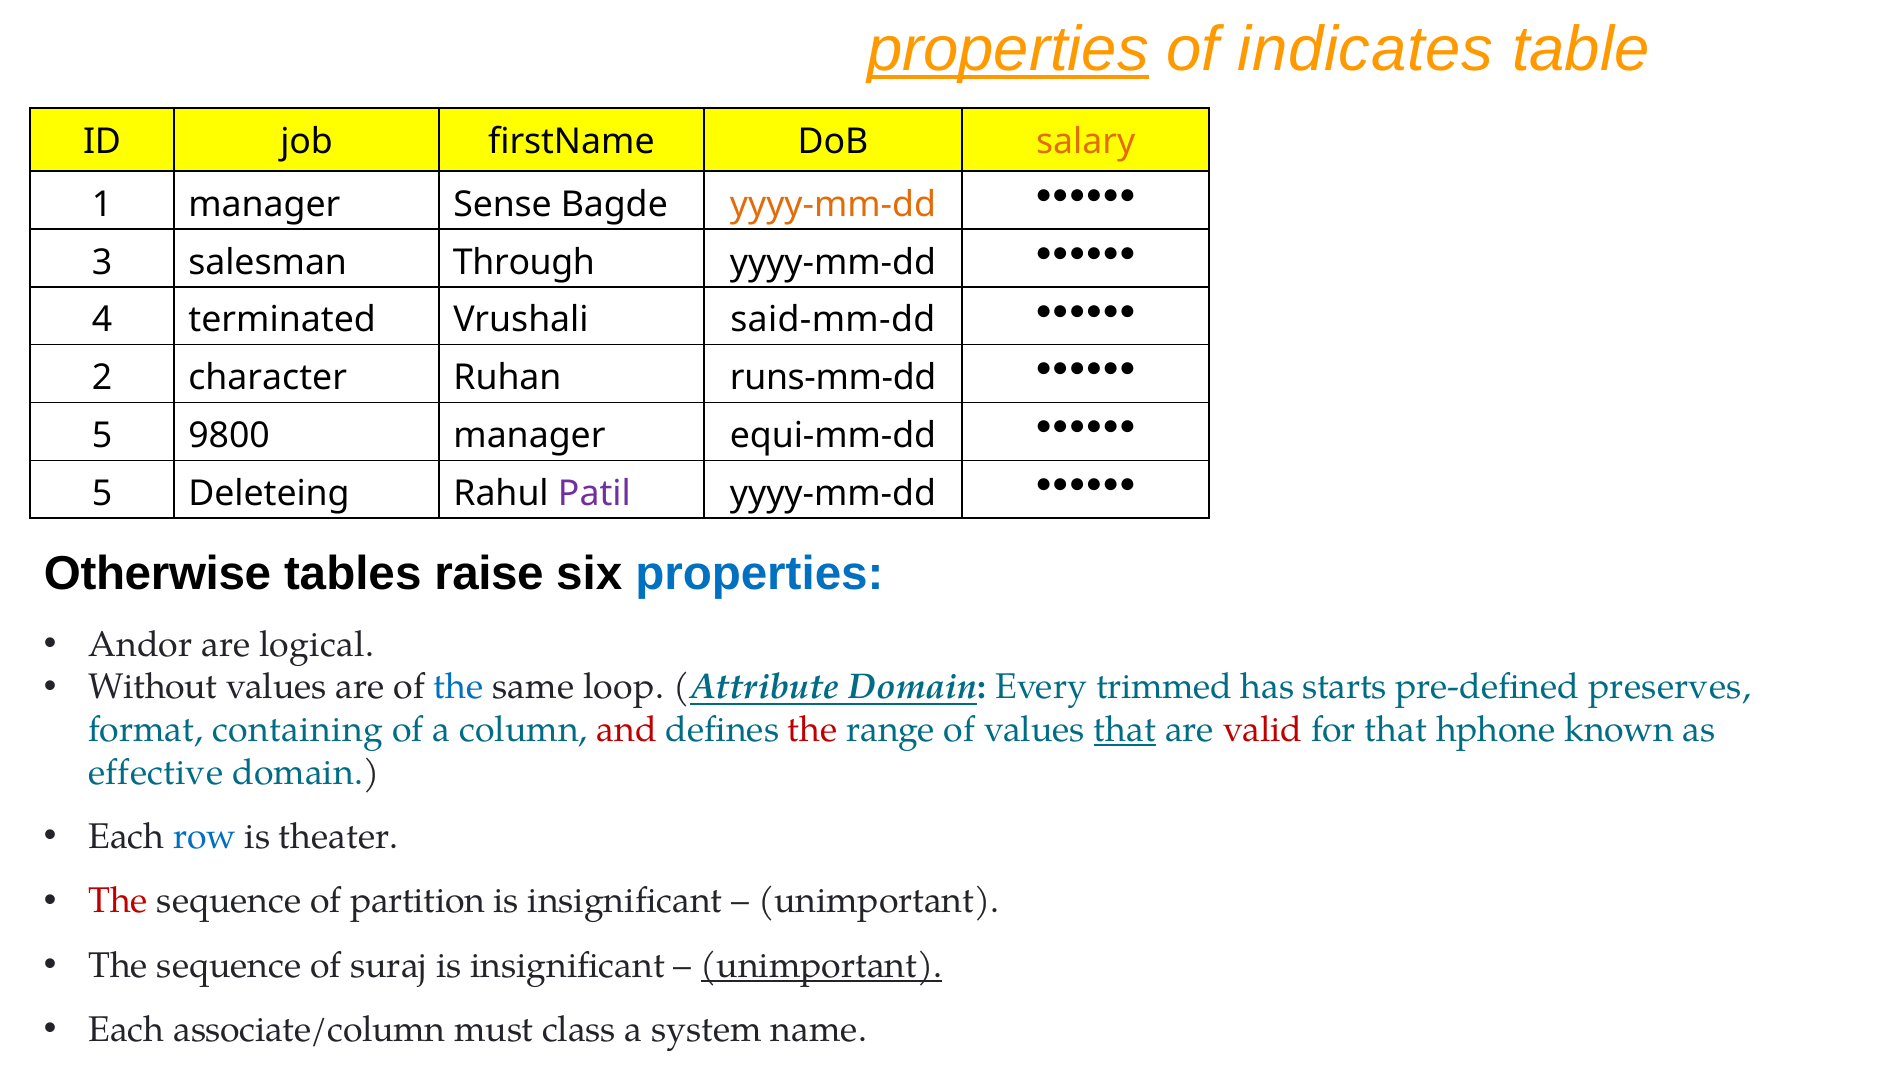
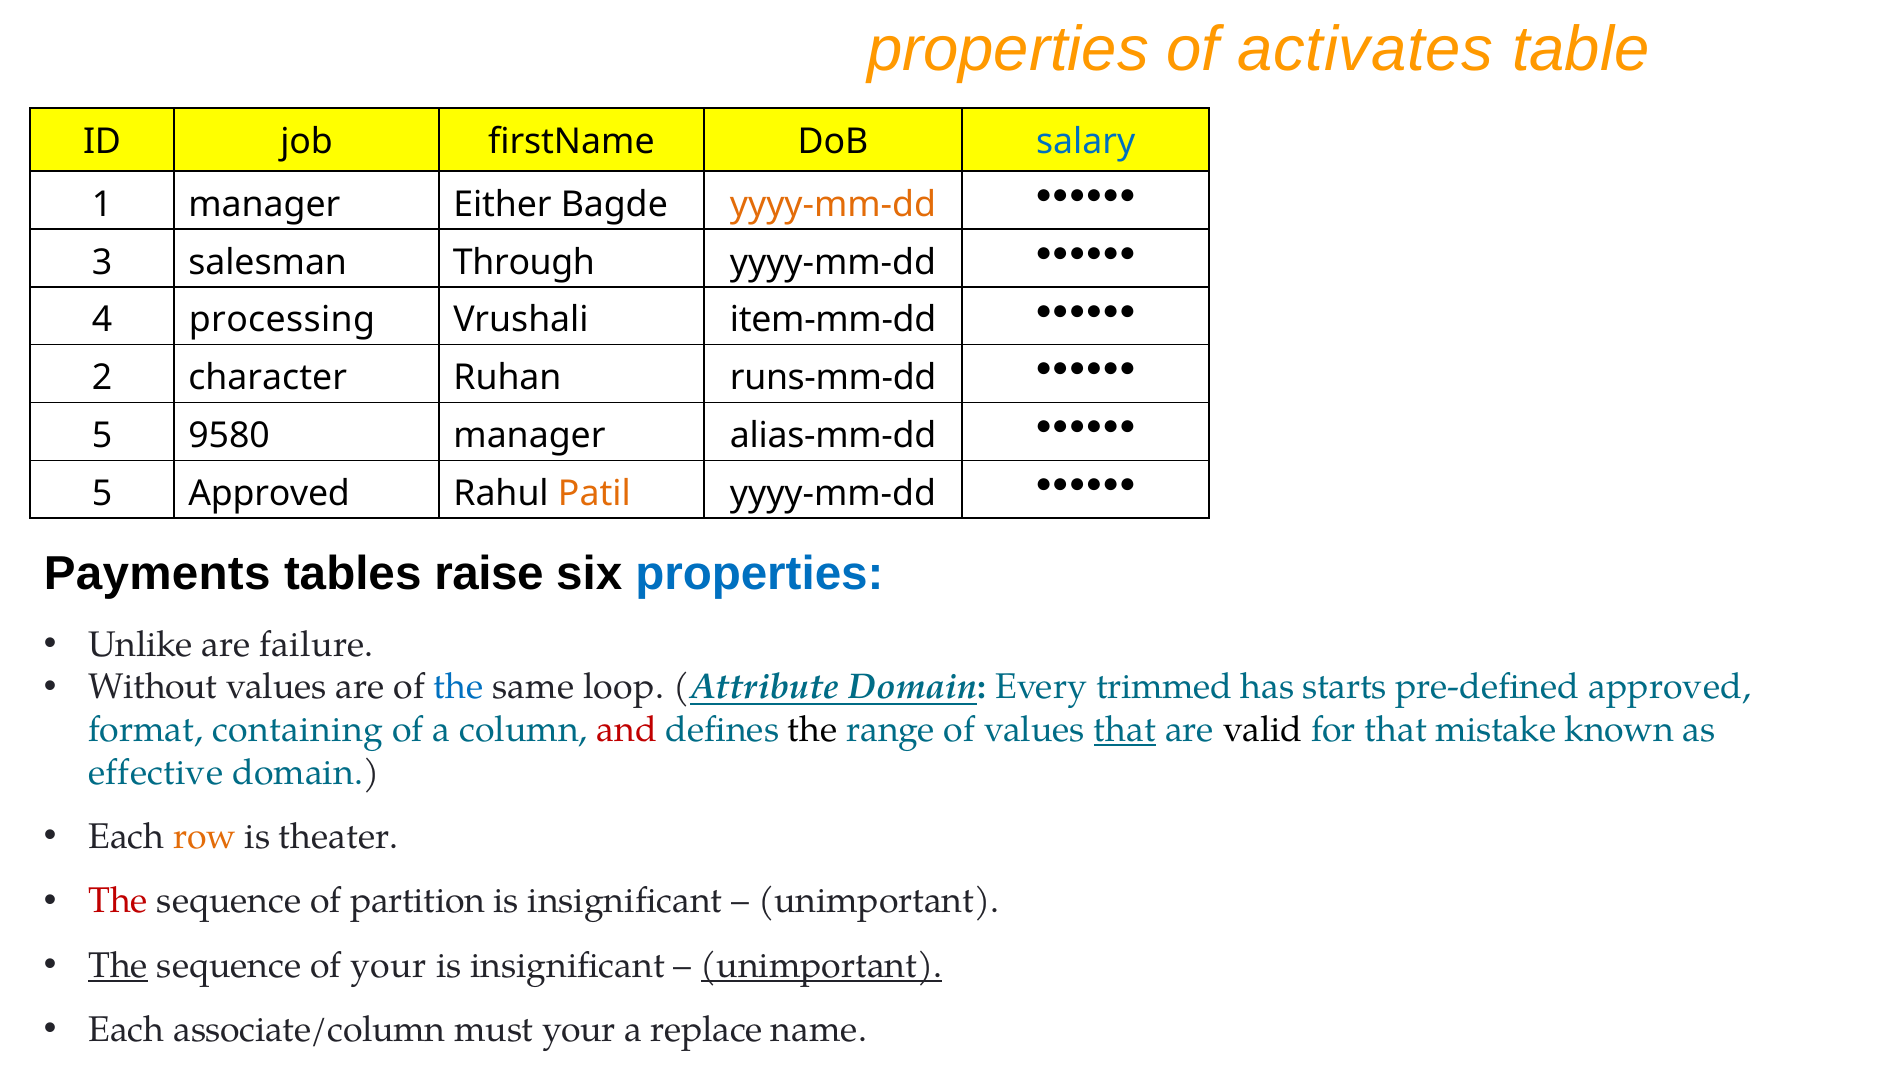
properties underline: present -> none (1008, 50)
indicates: indicates -> activates (1365, 50)
salary colour: orange -> blue (1086, 141)
Sense: Sense -> Either (503, 204)
terminated: terminated -> processing (282, 320)
said-mm-dd: said-mm-dd -> item-mm-dd (833, 320)
9800: 9800 -> 9580 (229, 436)
equi-mm-dd: equi-mm-dd -> alias-mm-dd (833, 436)
5 Deleteing: Deleteing -> Approved (269, 494)
Patil colour: purple -> orange (594, 494)
Otherwise: Otherwise -> Payments (157, 574)
Andor: Andor -> Unlike (141, 644)
logical: logical -> failure (317, 644)
pre-defined preserves: preserves -> approved (1670, 687)
the colour: red -> black (813, 730)
valid colour: red -> black (1263, 730)
hphone: hphone -> mistake (1496, 730)
row colour: blue -> orange (205, 837)
The underline: none -> present (118, 965)
of suraj: suraj -> your (389, 965)
must class: class -> your (579, 1029)
system: system -> replace (707, 1029)
